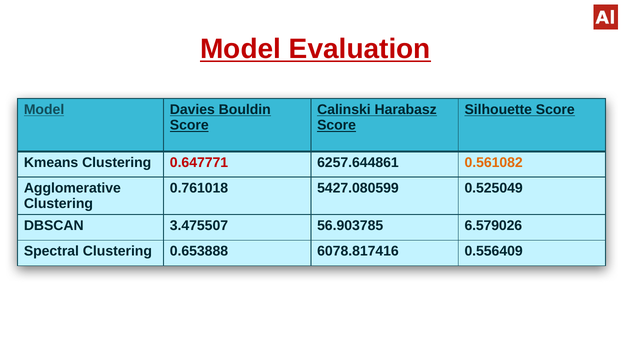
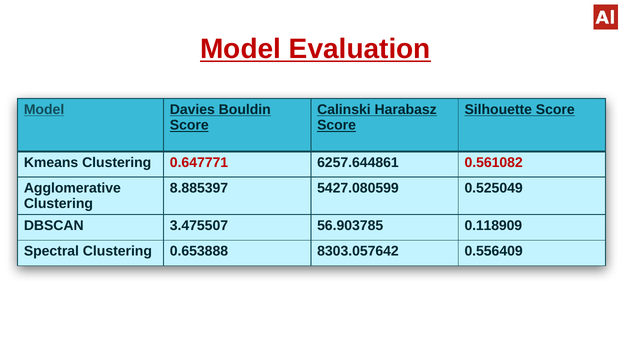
0.561082 colour: orange -> red (494, 163)
0.761018: 0.761018 -> 8.885397 (199, 188)
6.579026: 6.579026 -> 0.118909 (493, 226)
6078.817416: 6078.817416 -> 8303.057642 (358, 251)
